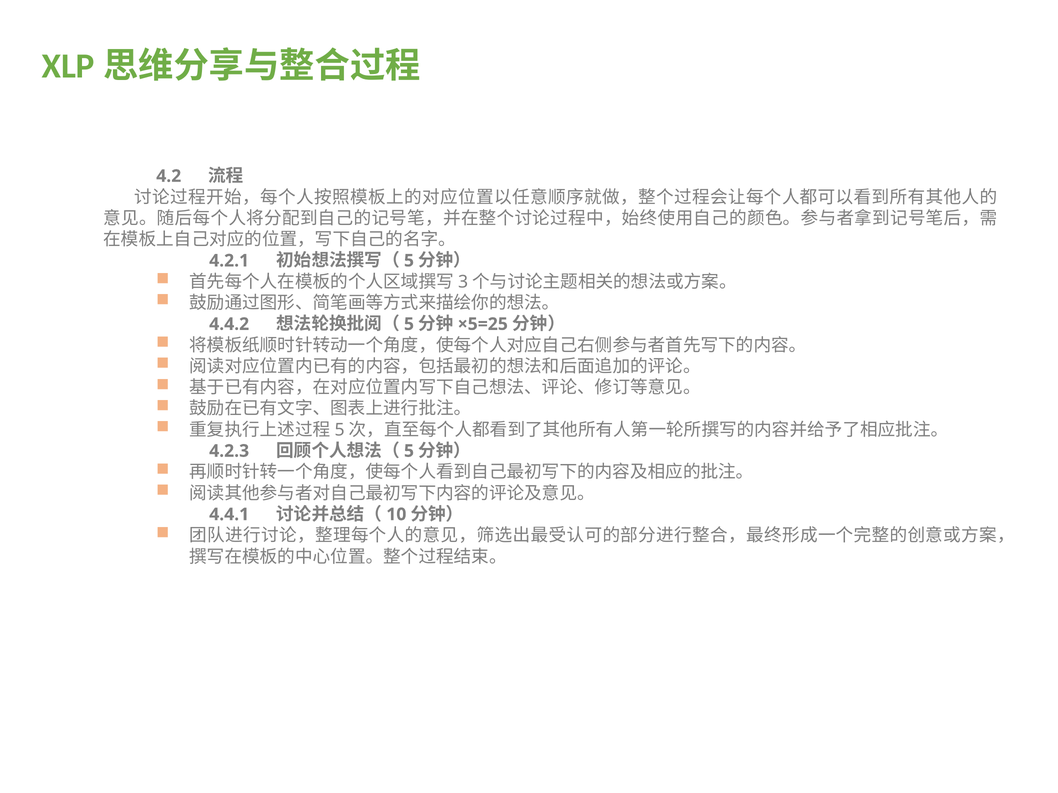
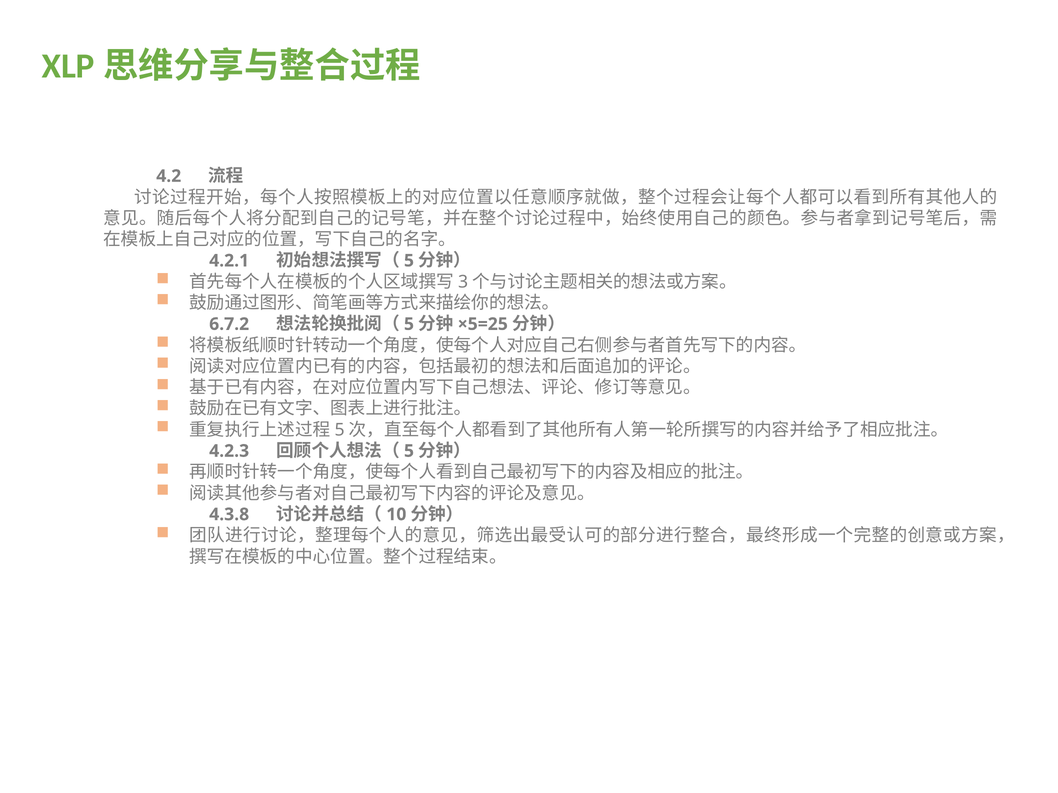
4.4.2: 4.4.2 -> 6.7.2 (229, 324)
4.4.1: 4.4.1 -> 4.3.8 (229, 515)
